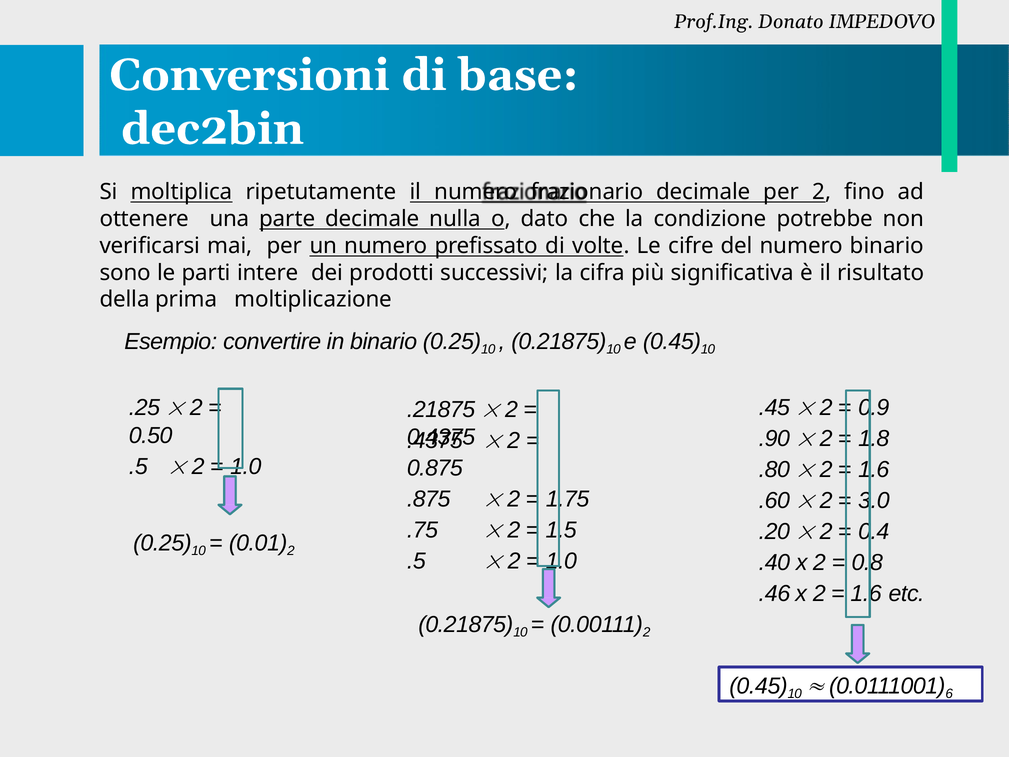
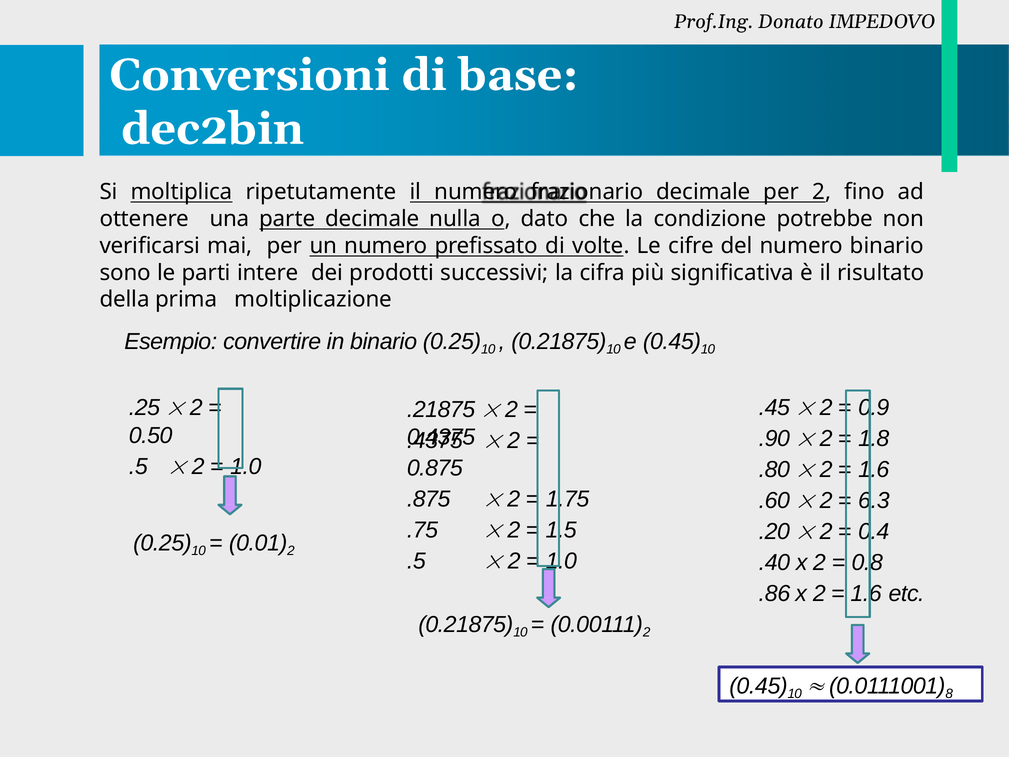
3.0: 3.0 -> 6.3 (874, 501)
.46: .46 -> .86 (774, 593)
6: 6 -> 8 (949, 694)
